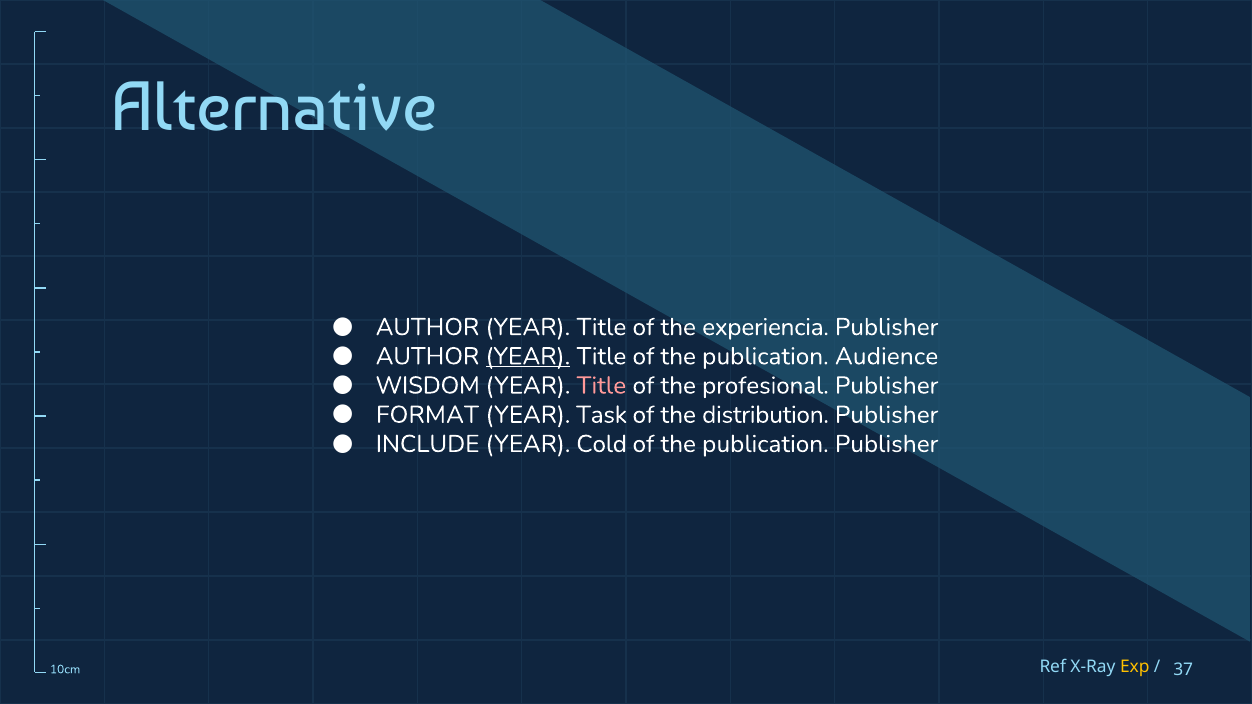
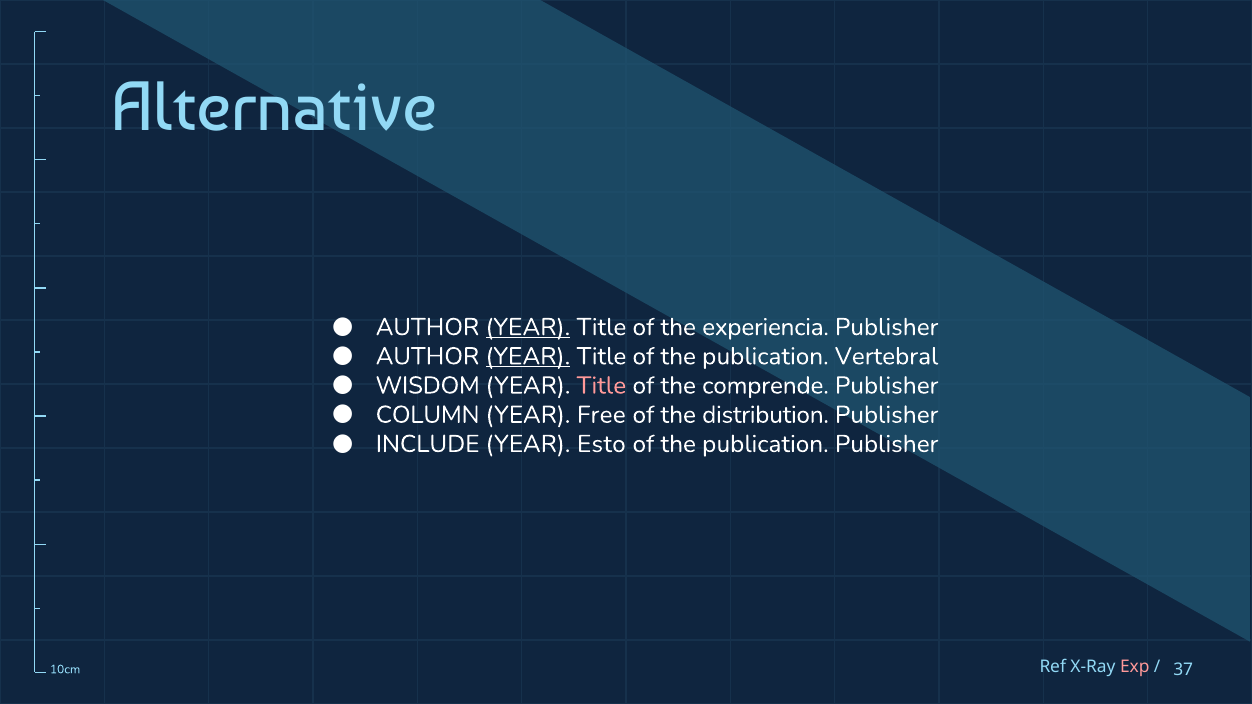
YEAR underline: none -> present (528, 327)
Audience: Audience -> Vertebral (887, 356)
profesional: profesional -> comprende (765, 386)
FORMAT: FORMAT -> COLUMN (428, 415)
Task: Task -> Free (601, 415)
Cold: Cold -> Esto (601, 444)
Exp colour: yellow -> pink (1135, 667)
